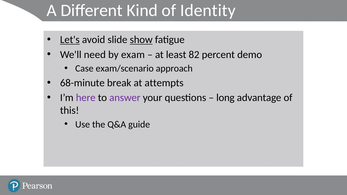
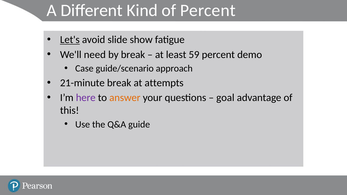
Identity: Identity -> Percent (208, 10)
show underline: present -> none (141, 40)
by exam: exam -> break (133, 55)
82: 82 -> 59 (194, 55)
exam/scenario: exam/scenario -> guide/scenario (125, 69)
68-minute: 68-minute -> 21-minute (82, 83)
answer colour: purple -> orange (125, 98)
long: long -> goal (225, 98)
